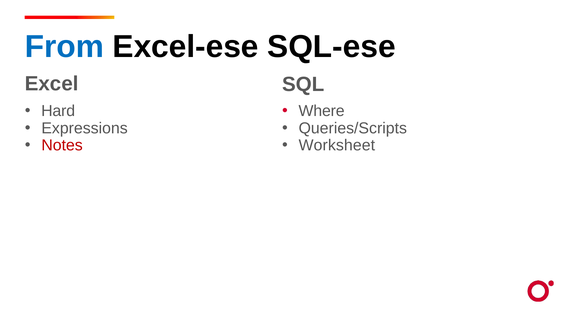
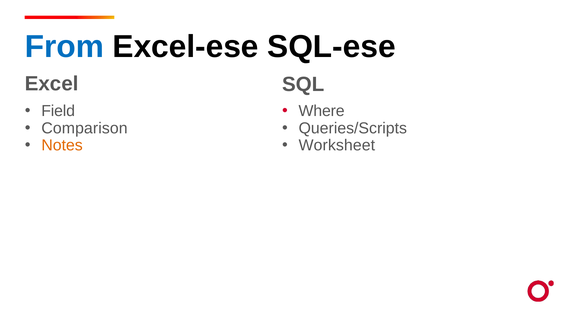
Hard: Hard -> Field (58, 111)
Expressions: Expressions -> Comparison (84, 128)
Notes colour: red -> orange (62, 145)
